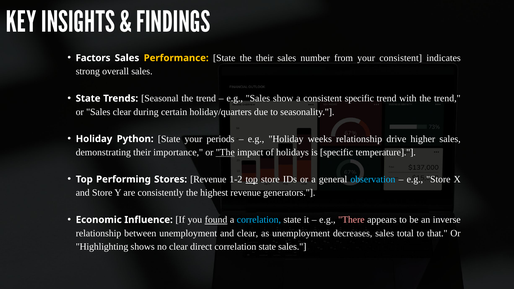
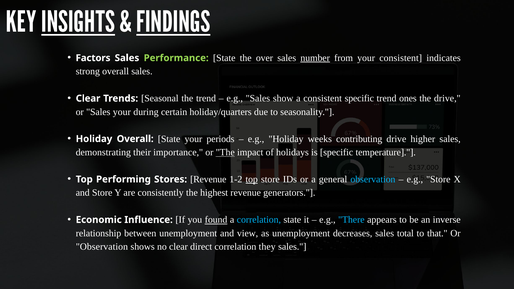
INSIGHTS underline: none -> present (78, 22)
FINDINGS underline: none -> present (173, 22)
Performance colour: yellow -> light green (176, 58)
the their: their -> over (264, 58)
number underline: none -> present (315, 58)
State: State -> Clear (88, 98)
with: with -> ones (408, 98)
trend: trend -> drive (447, 98)
Sales clear: clear -> your (122, 112)
Holiday Python: Python -> Overall (135, 139)
weeks relationship: relationship -> contributing (359, 139)
There colour: pink -> light blue (351, 220)
and clear: clear -> view (248, 233)
Highlighting: Highlighting -> Observation (102, 247)
direct correlation state: state -> they (267, 247)
